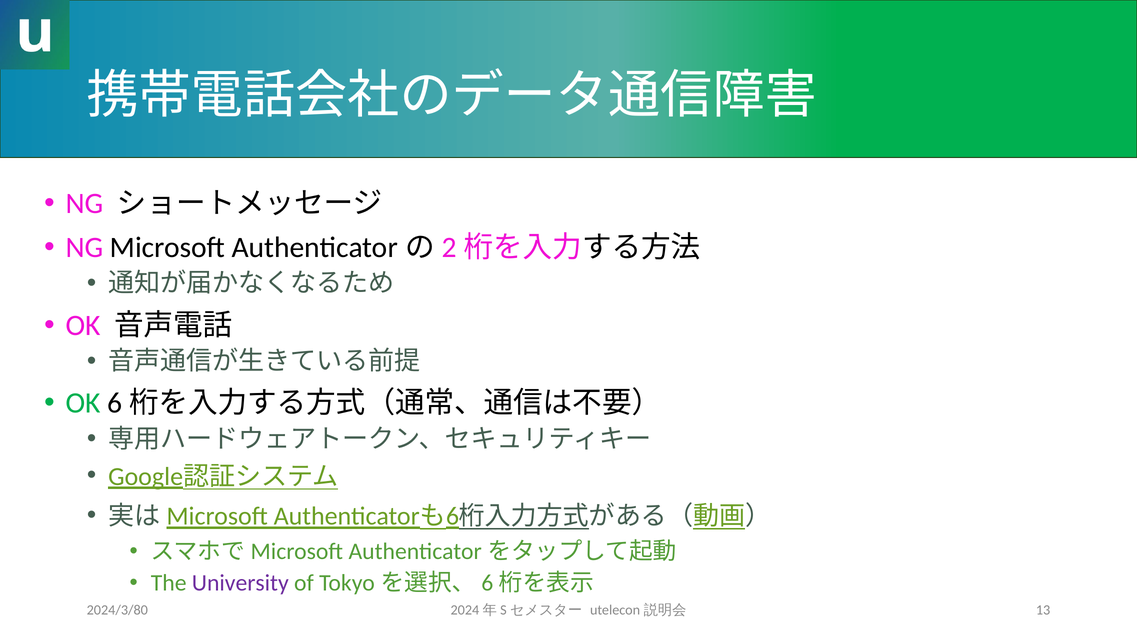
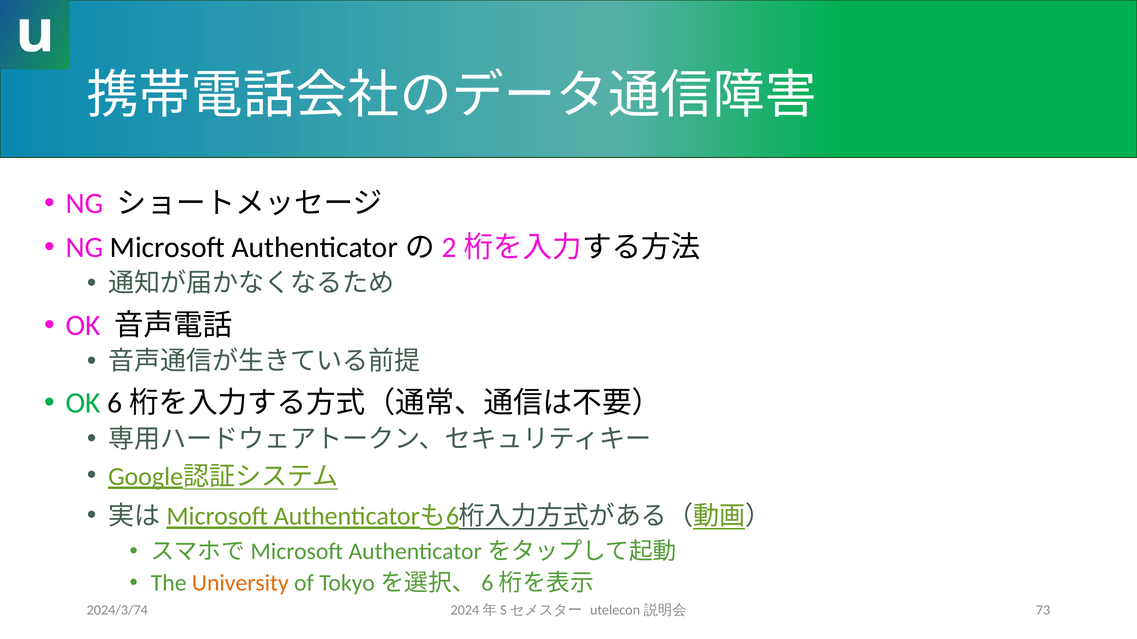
University colour: purple -> orange (240, 583)
2024/3/80: 2024/3/80 -> 2024/3/74 (117, 611)
13: 13 -> 73 (1043, 611)
